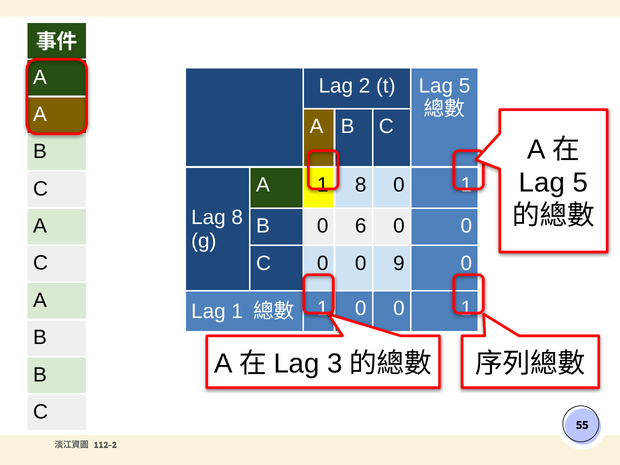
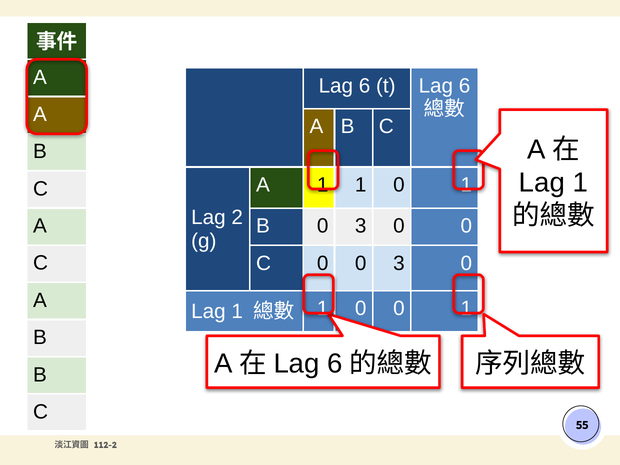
2: 2 -> 6 (365, 86)
t Lag 5: 5 -> 6 (465, 86)
5: 5 -> 1 (580, 183)
8: 8 -> 1 (361, 185)
Lag 8: 8 -> 2 (237, 218)
B 0 6: 6 -> 3 (361, 226)
9: 9 -> 3 (399, 263)
3: 3 -> 6 (335, 364)
